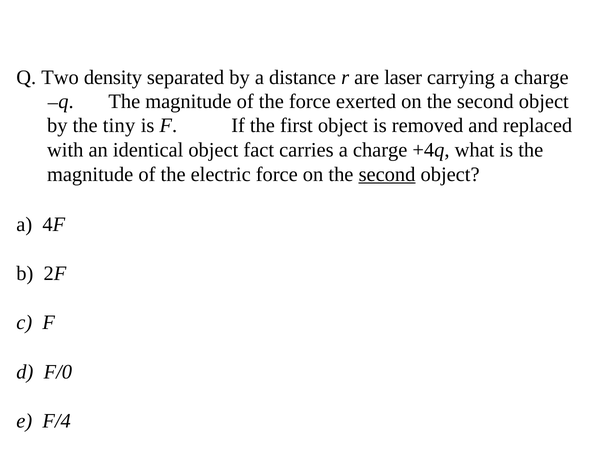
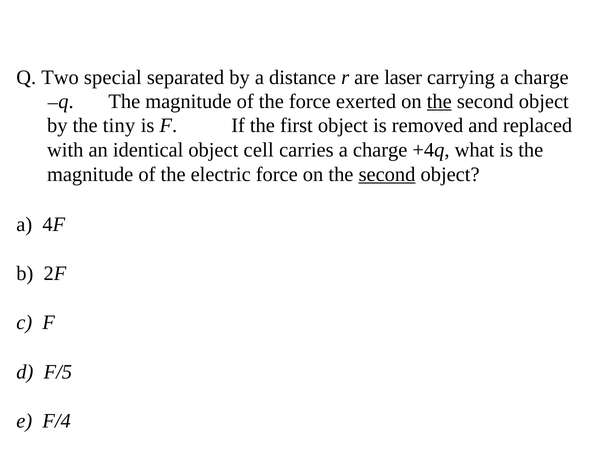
density: density -> special (113, 77)
the underline: none -> present (439, 101)
fact: fact -> cell (259, 150)
F/0: F/0 -> F/5 (58, 371)
